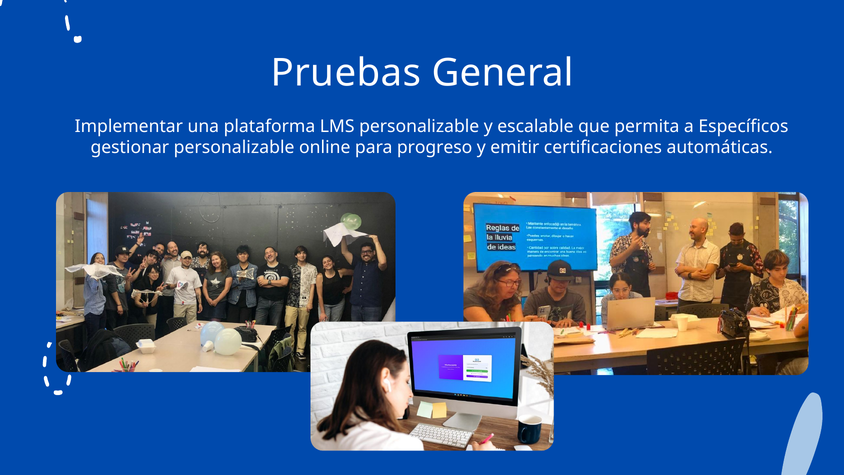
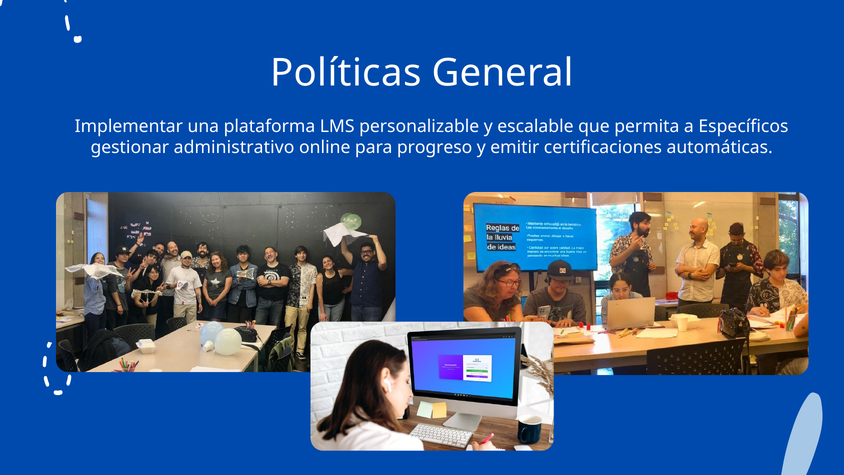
Pruebas: Pruebas -> Políticas (346, 73)
gestionar personalizable: personalizable -> administrativo (234, 148)
